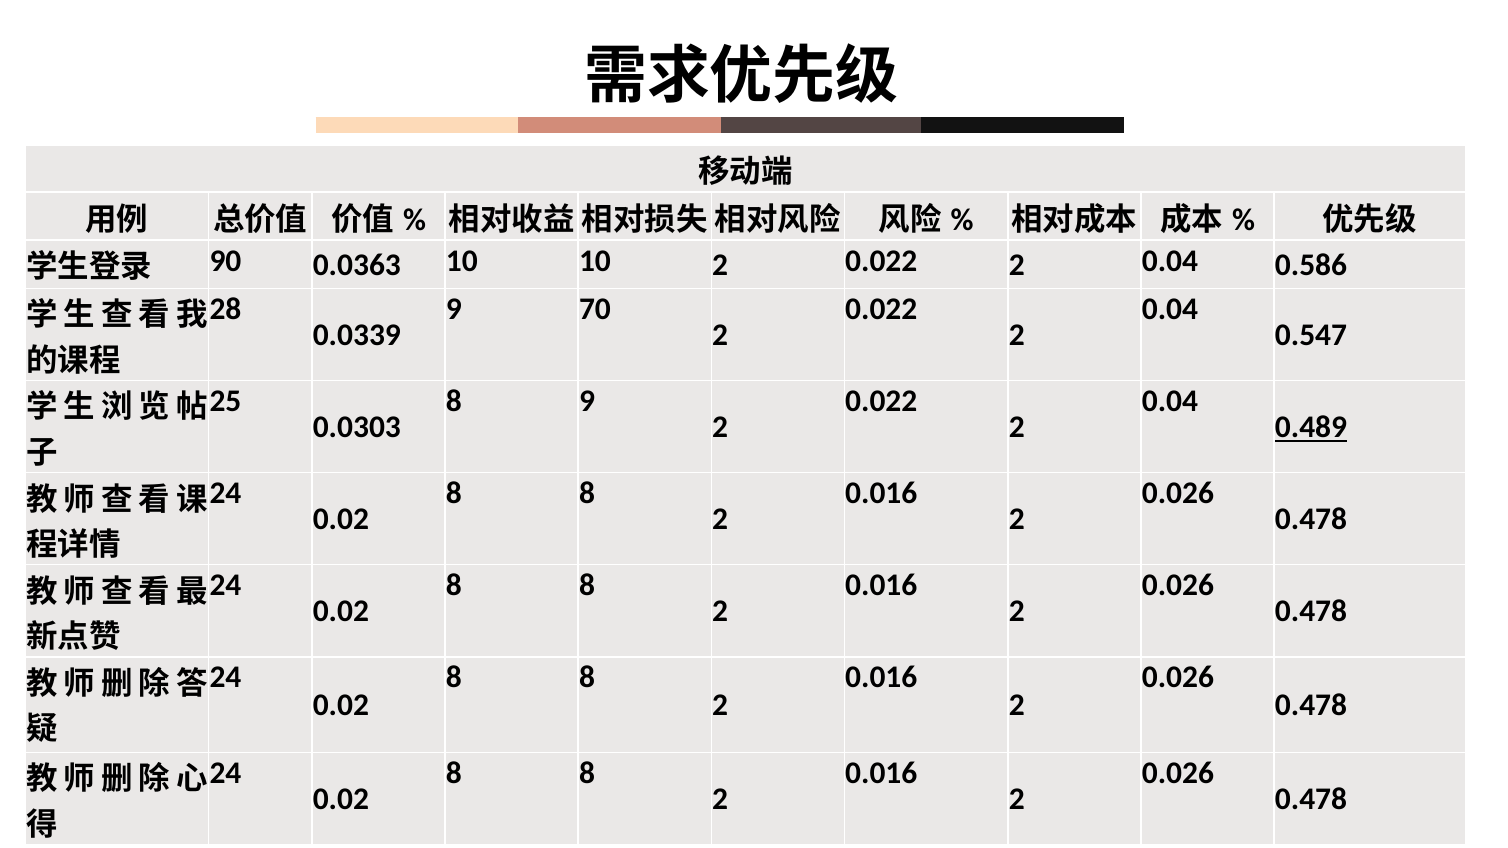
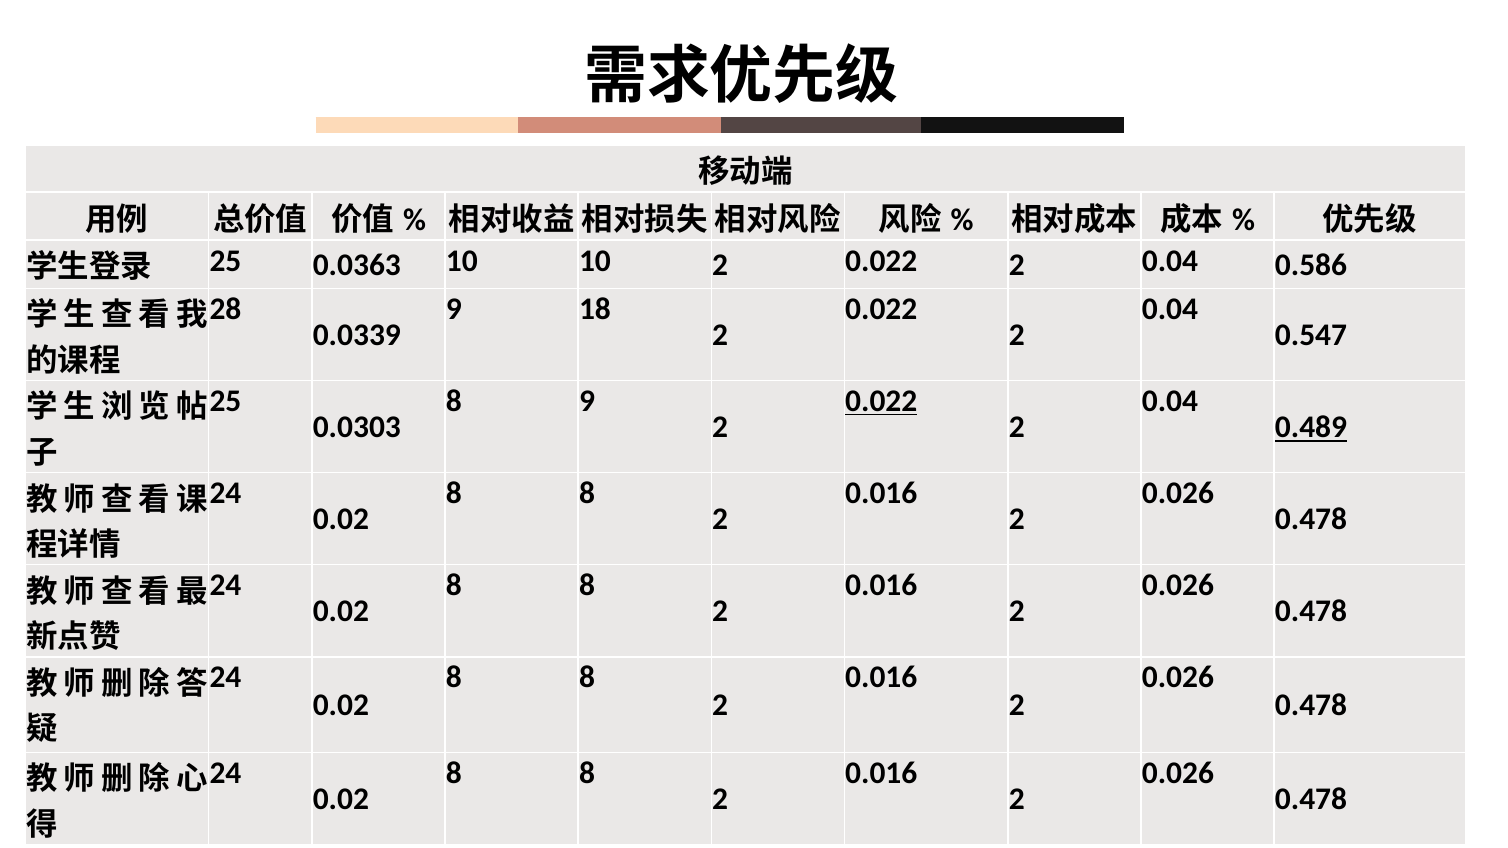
90: 90 -> 25 (225, 261)
70: 70 -> 18 (595, 309)
0.022 underline: none -> present (881, 401)
